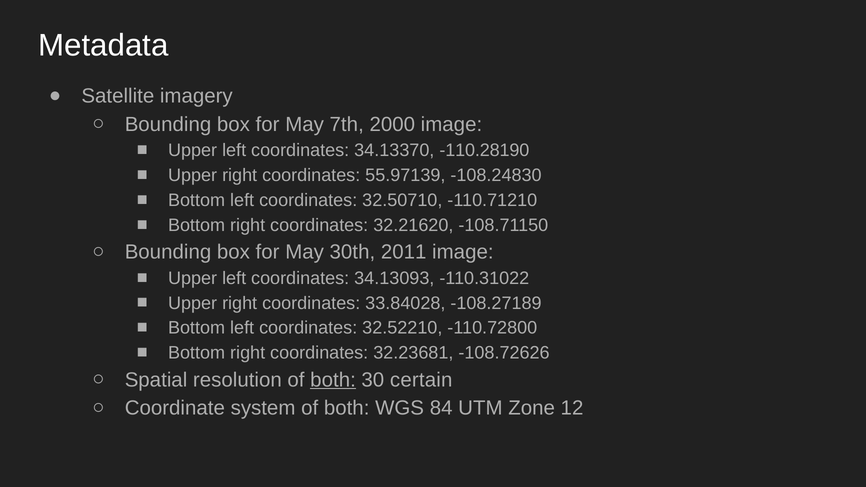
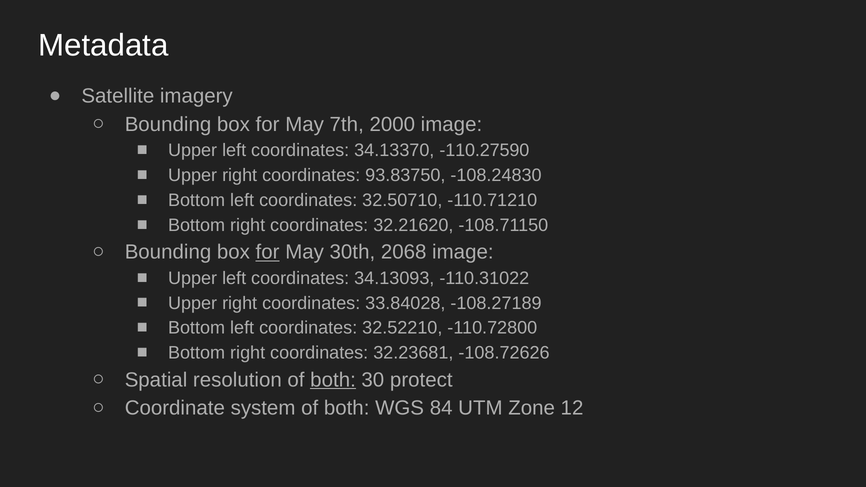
-110.28190: -110.28190 -> -110.27590 (484, 151)
55.97139: 55.97139 -> 93.83750 (405, 175)
for underline: none -> present (268, 252)
2011: 2011 -> 2068 (404, 252)
certain: certain -> protect (421, 380)
